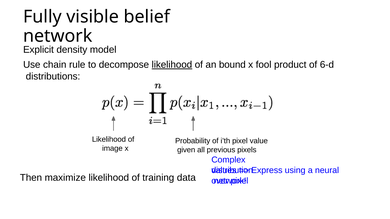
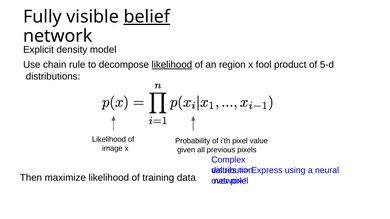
belief underline: none -> present (147, 17)
bound: bound -> region (232, 65)
6-d: 6-d -> 5-d (327, 65)
